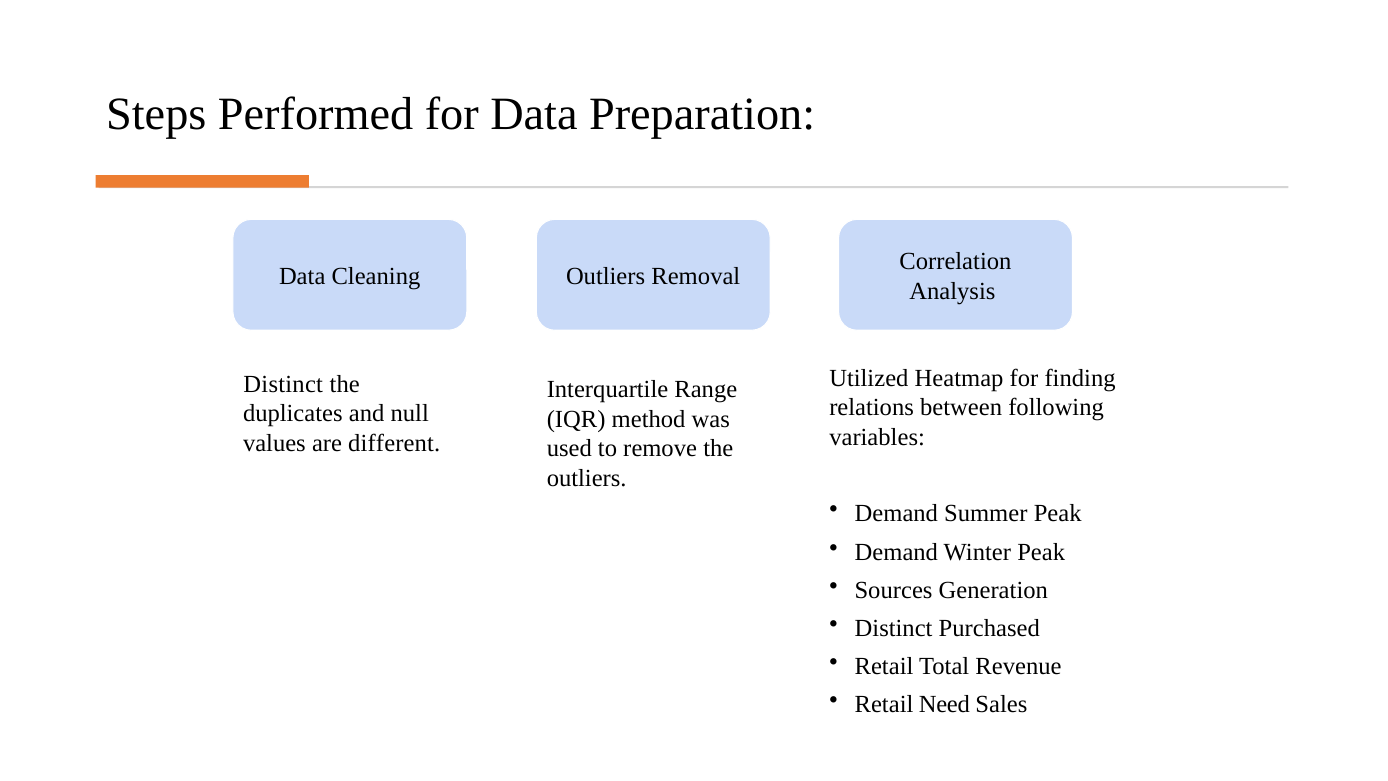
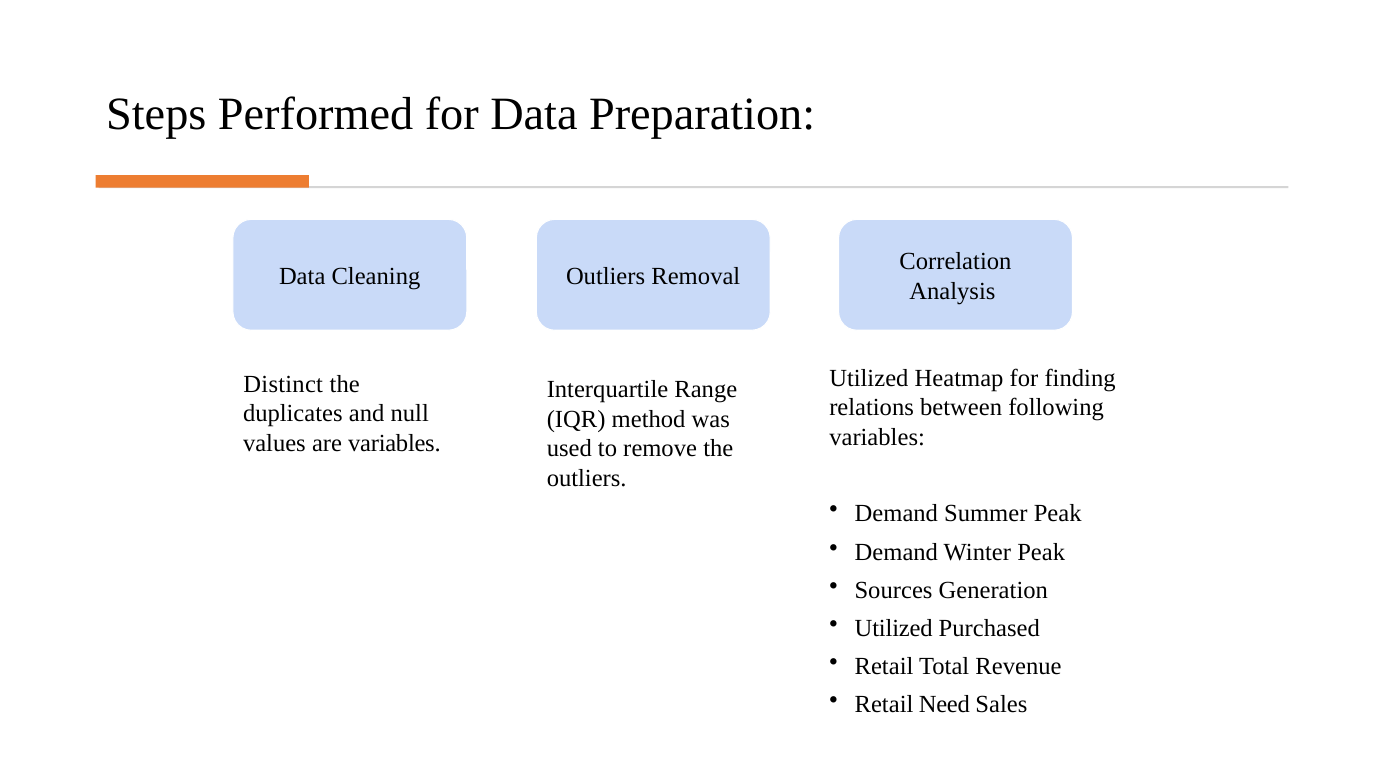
are different: different -> variables (394, 443)
Distinct: Distinct -> Utilized (894, 628)
